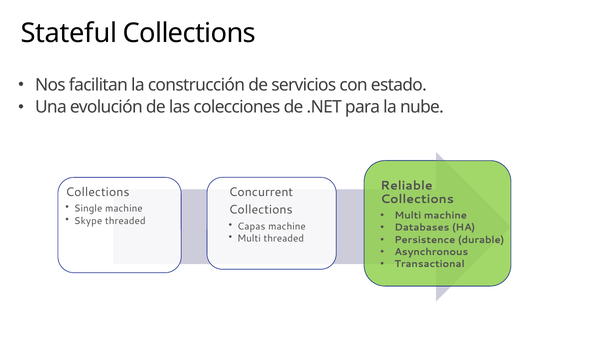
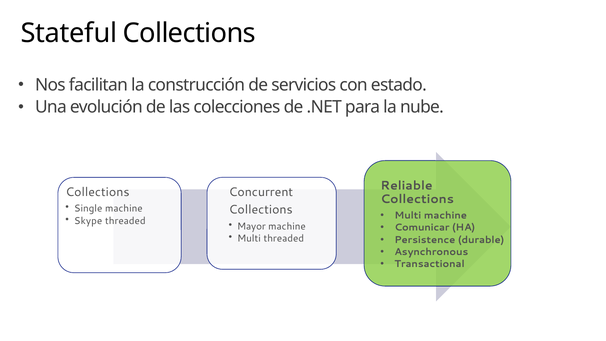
Capas: Capas -> Mayor (251, 226)
Databases: Databases -> Comunicar (422, 228)
